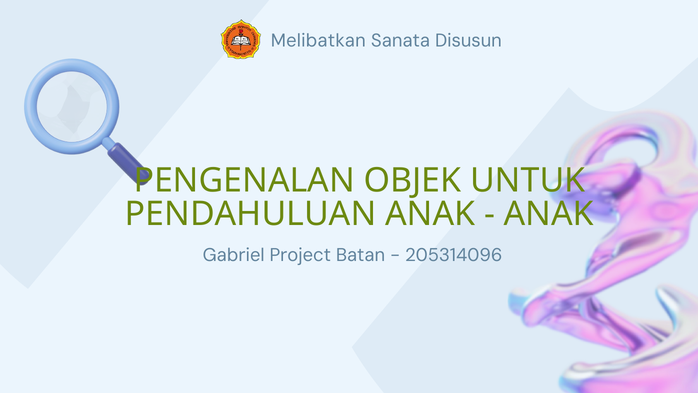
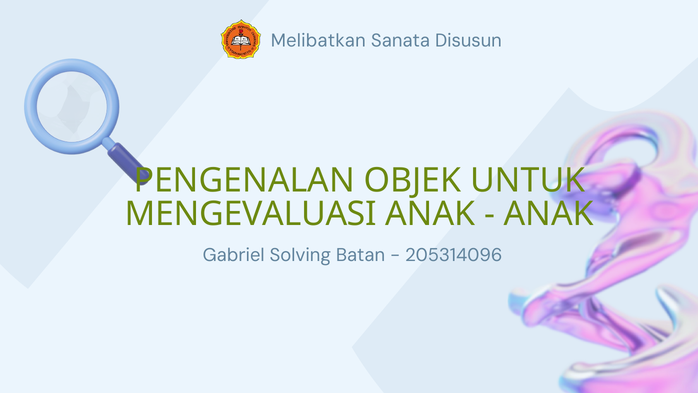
PENDAHULUAN: PENDAHULUAN -> MENGEVALUASI (251, 214)
Project: Project -> Solving (300, 255)
